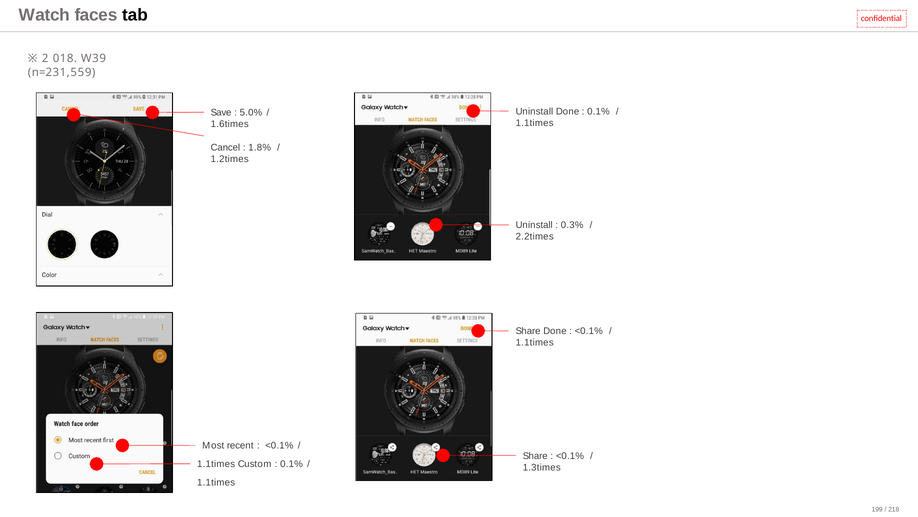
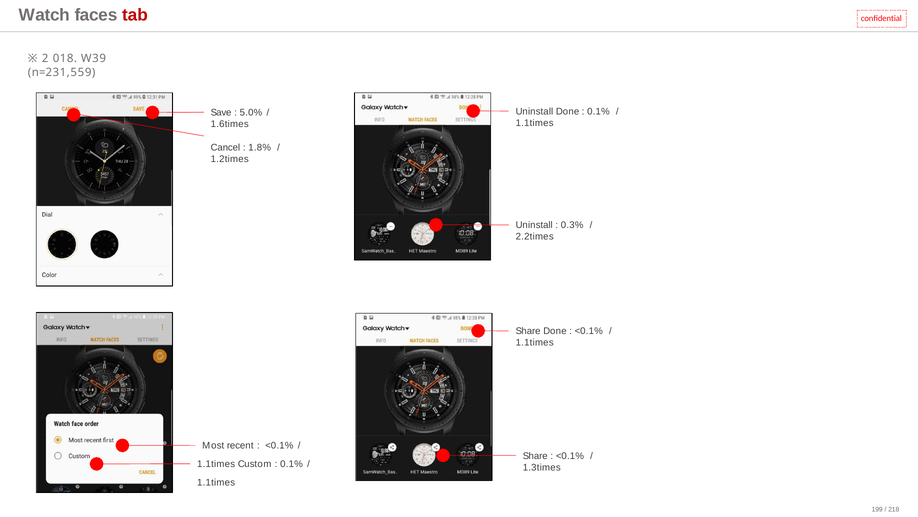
tab colour: black -> red (135, 15)
